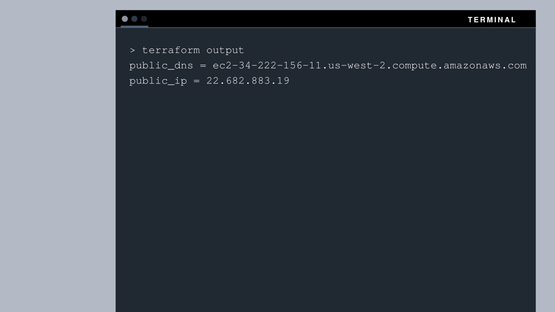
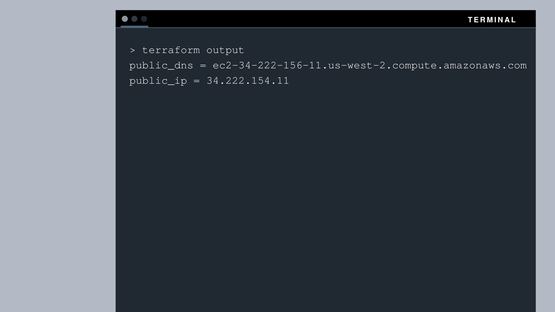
22.682.883.19: 22.682.883.19 -> 34.222.154.11 (248, 80)
